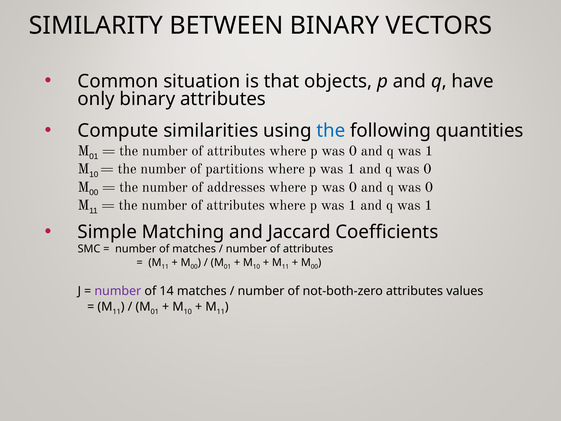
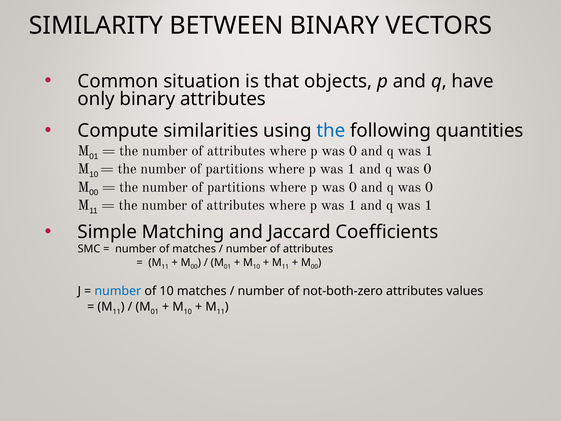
addresses: addresses -> partitions (236, 187)
number colour: purple -> blue (118, 291)
of 14: 14 -> 10 (167, 291)
